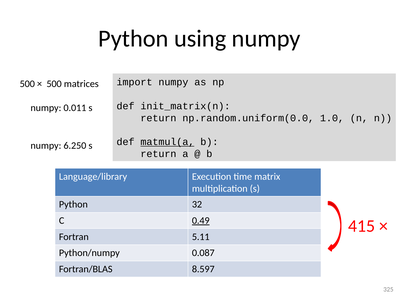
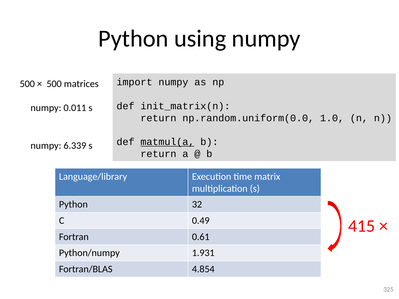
6.250: 6.250 -> 6.339 (75, 146)
0.49 underline: present -> none (201, 221)
5.11: 5.11 -> 0.61 (201, 237)
0.087: 0.087 -> 1.931 (203, 253)
8.597: 8.597 -> 4.854 (203, 269)
